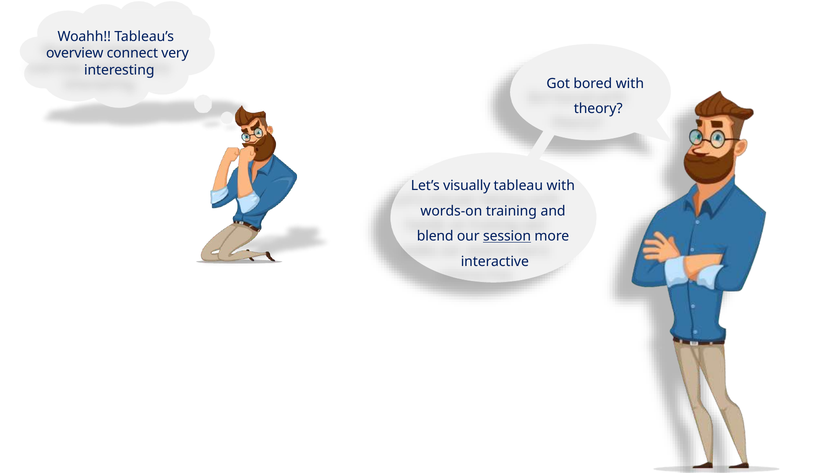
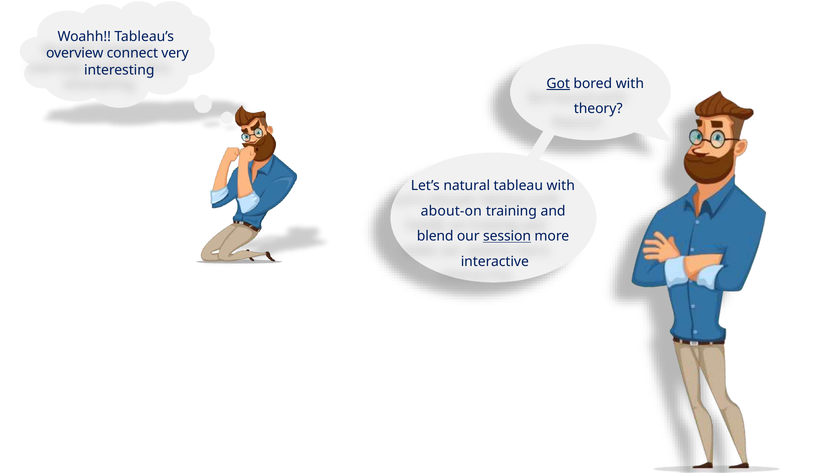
Got underline: none -> present (558, 83)
visually: visually -> natural (467, 186)
words-on: words-on -> about-on (451, 211)
